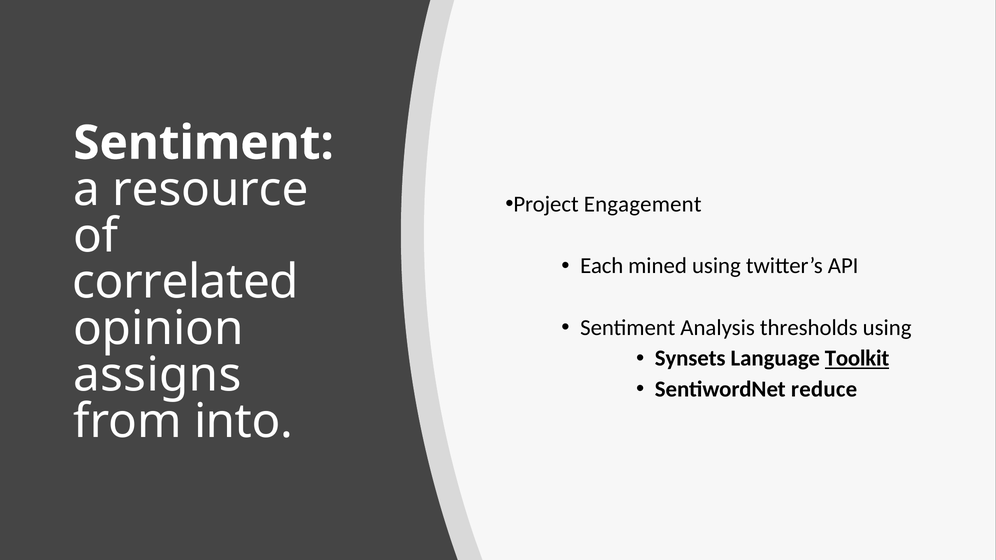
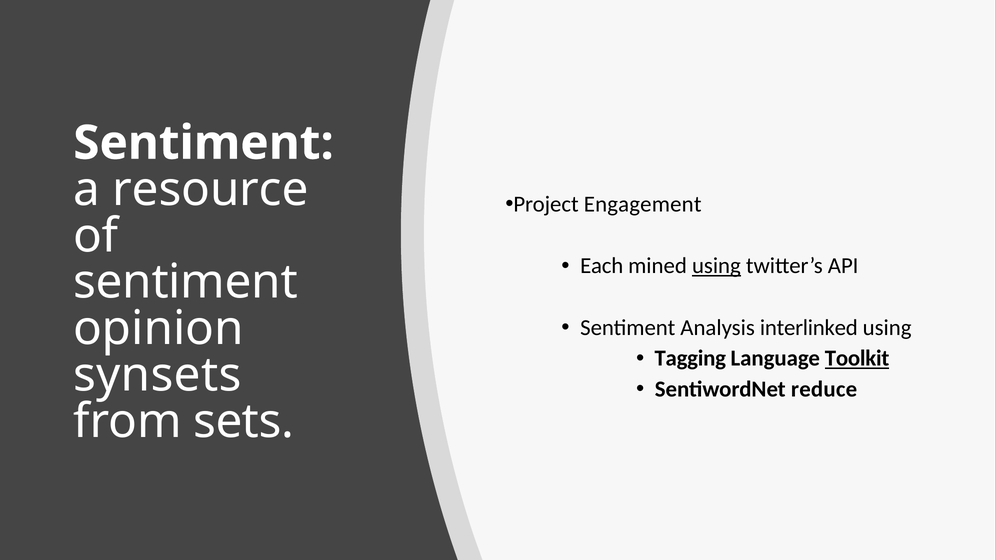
using underline: none -> present (716, 266)
correlated: correlated -> sentiment (186, 282)
thresholds: thresholds -> interlinked (809, 328)
Synsets: Synsets -> Tagging (690, 358)
assigns: assigns -> synsets (157, 375)
into: into -> sets (244, 422)
